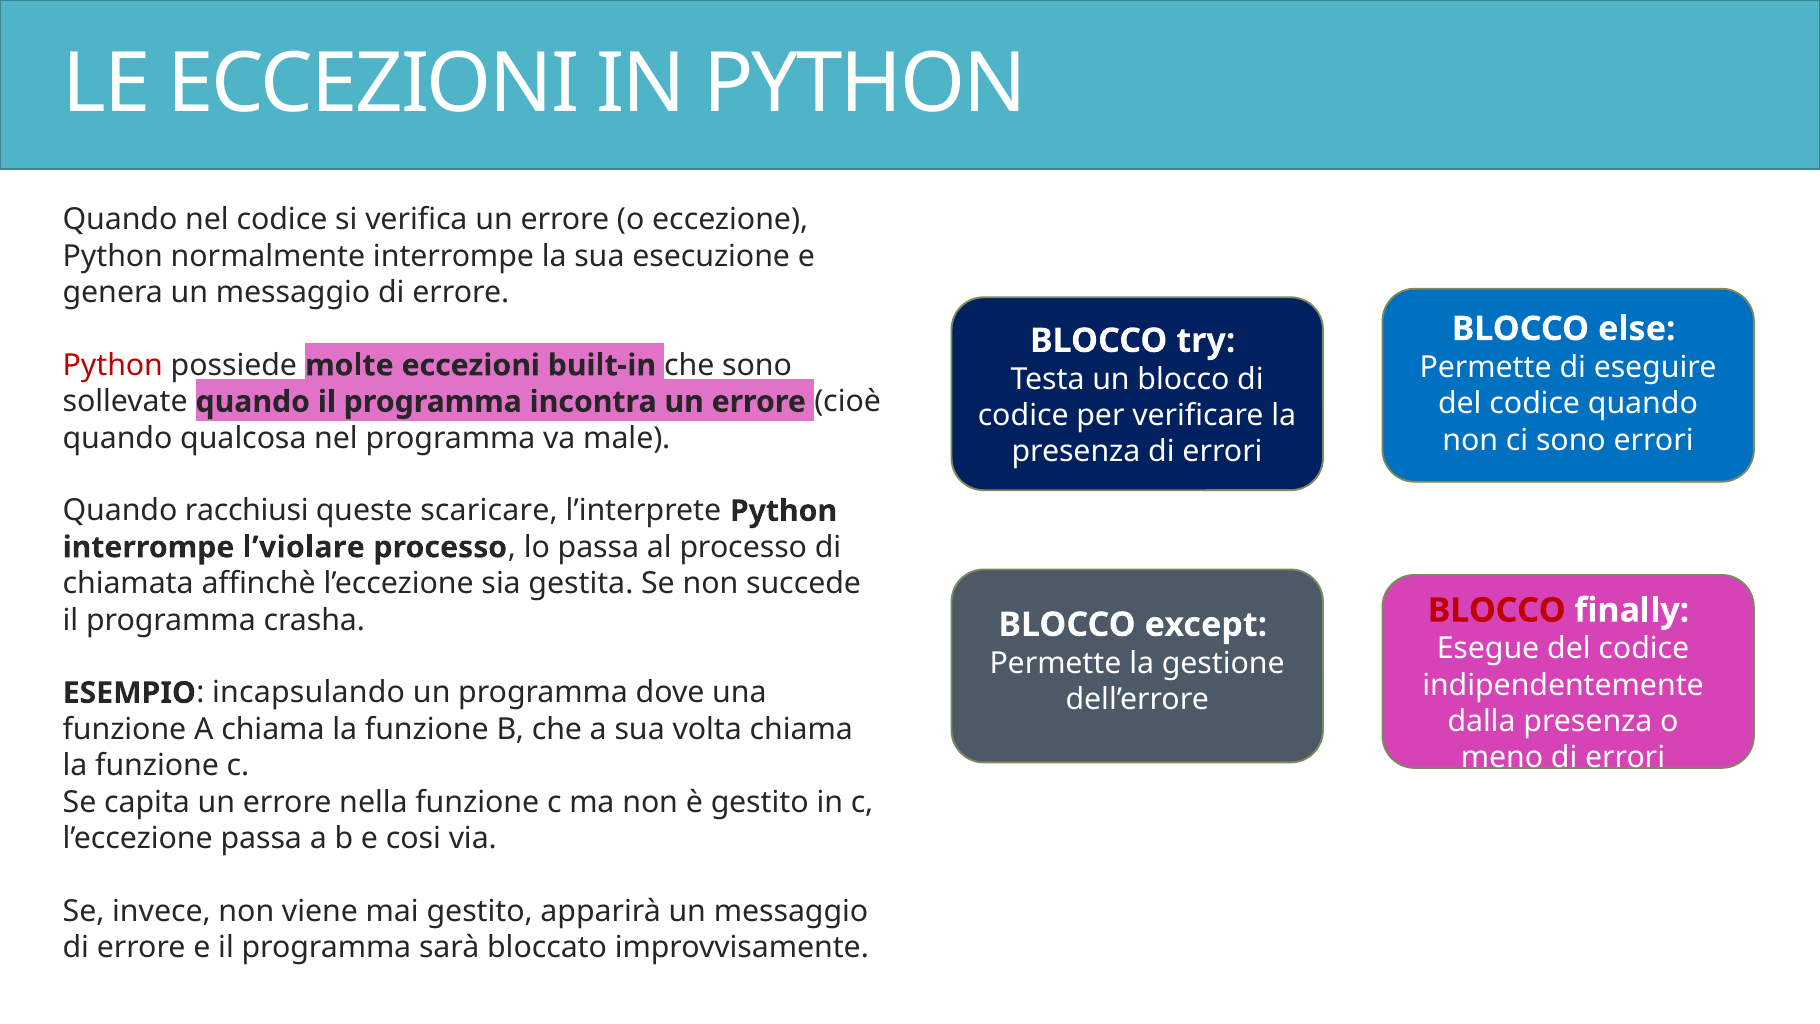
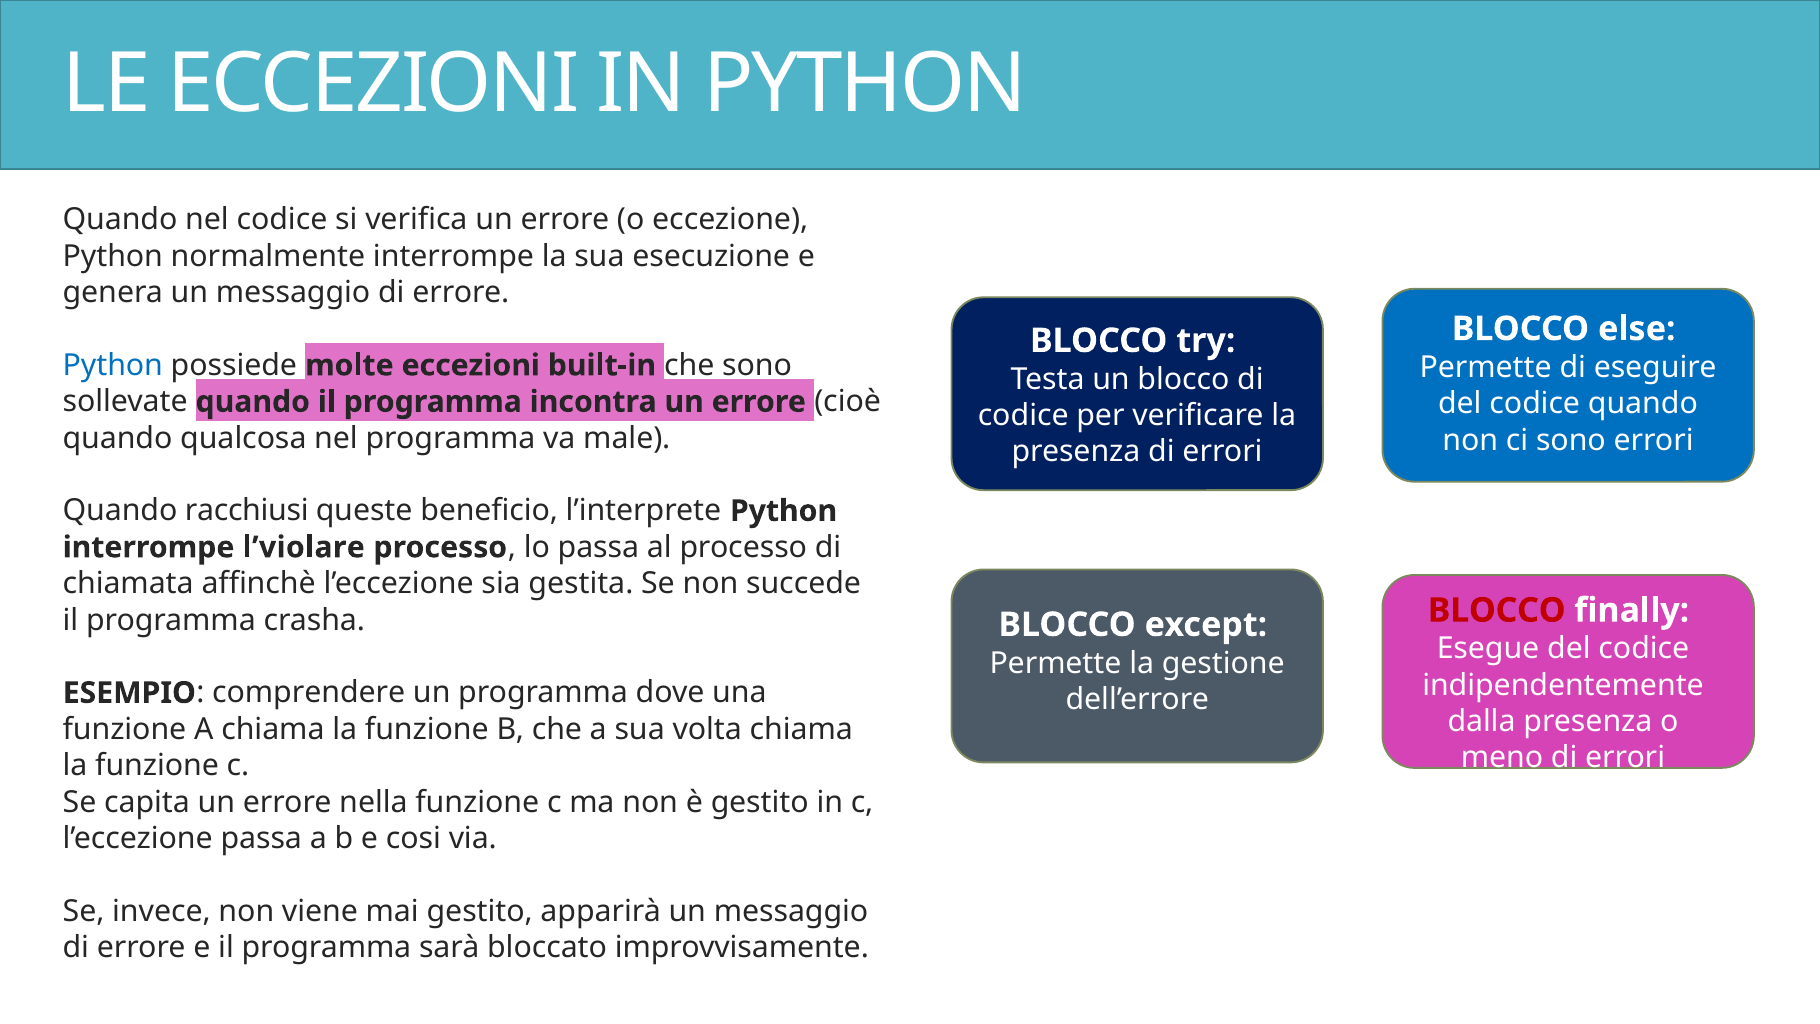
Python colour: red -> blue (113, 365)
scaricare: scaricare -> beneficio (489, 511)
incapsulando: incapsulando -> comprendere (309, 693)
